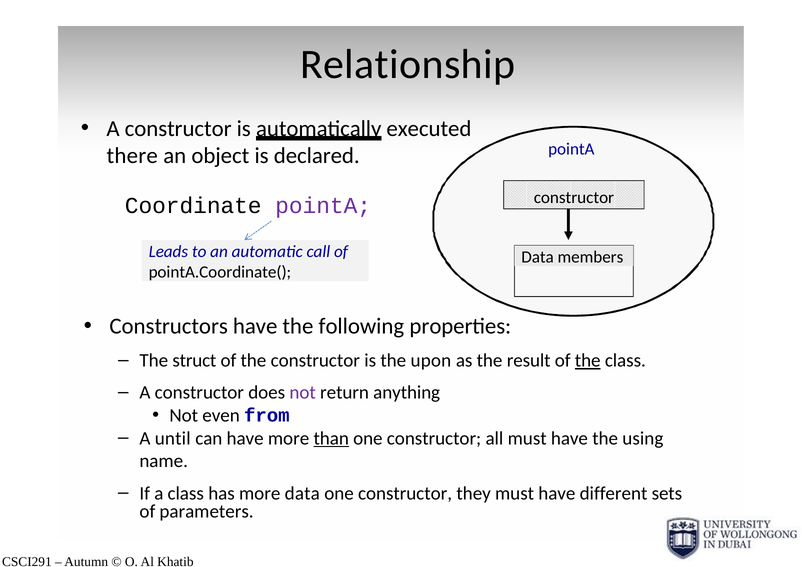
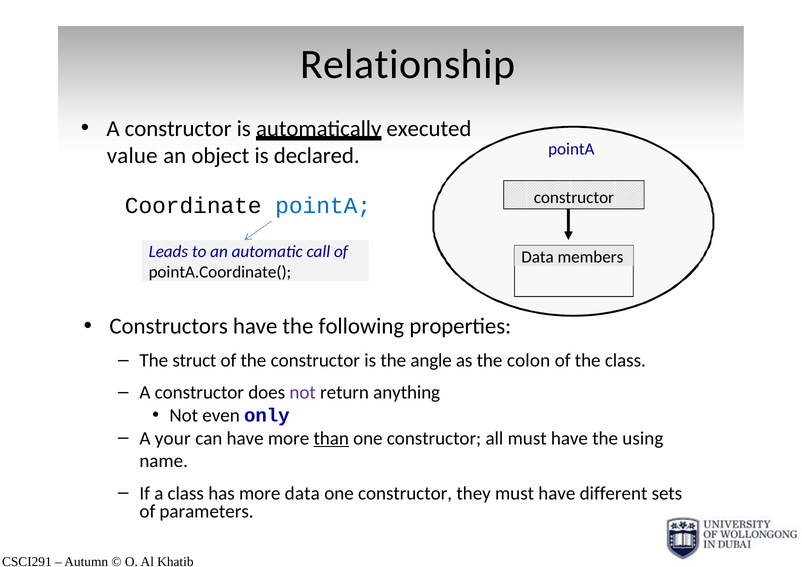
there: there -> value (132, 156)
pointA colour: purple -> blue (323, 206)
upon: upon -> angle (431, 361)
result: result -> colon (529, 361)
the underline: present -> none (588, 361)
from: from -> only (267, 415)
until: until -> your (173, 438)
